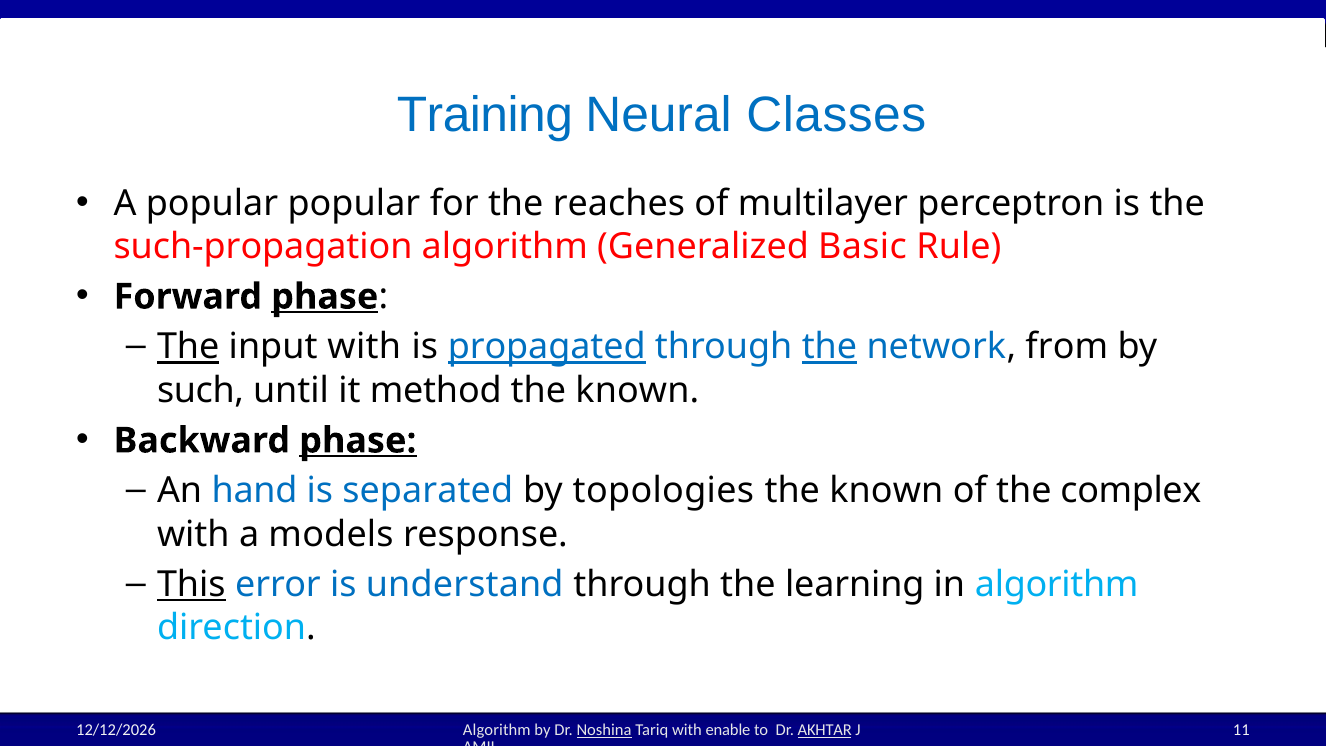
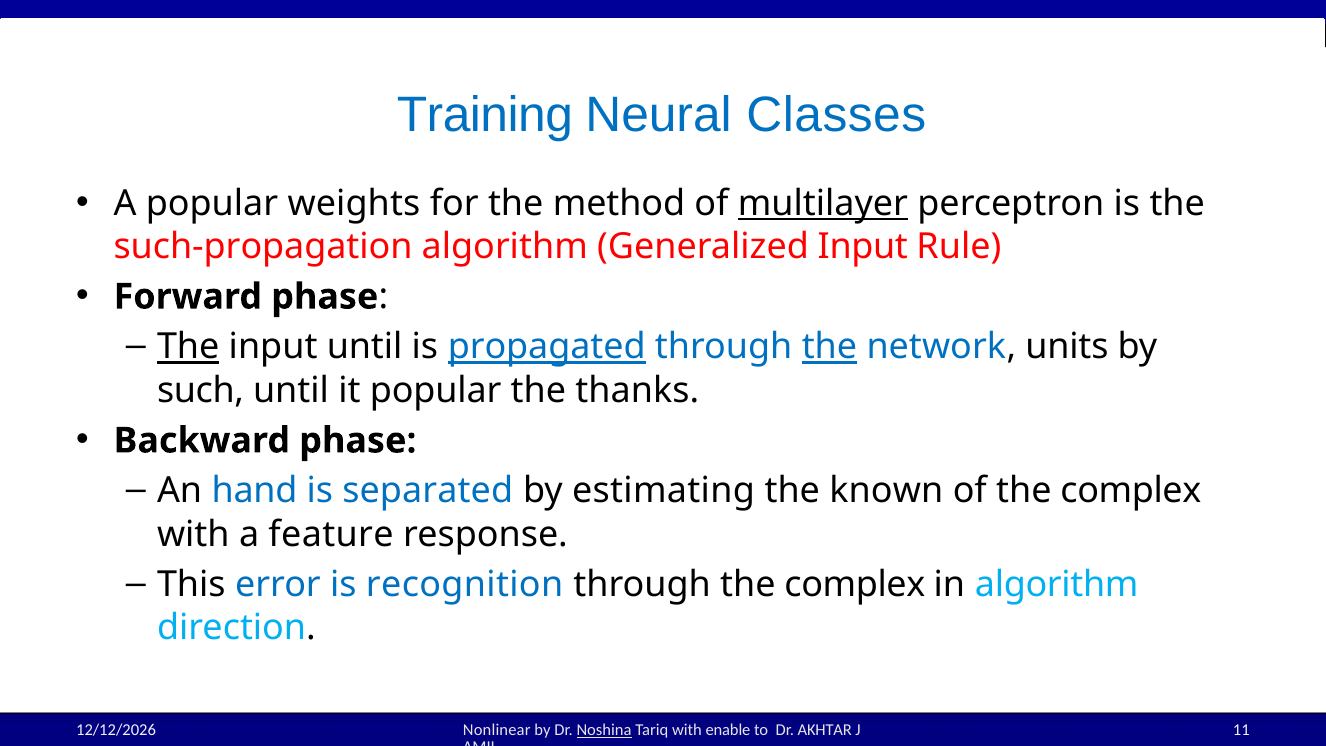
popular popular: popular -> weights (354, 203)
reaches: reaches -> method (619, 203)
multilayer underline: none -> present (823, 203)
Generalized Basic: Basic -> Input (863, 246)
phase underline: present -> none (325, 297)
input with: with -> until (365, 347)
from: from -> units (1067, 347)
it method: method -> popular (436, 390)
known: known -> thanks (637, 390)
phase underline: present -> none (358, 441)
topologies: topologies -> estimating (663, 491)
models: models -> feature (331, 534)
This underline: present -> none (191, 584)
understand: understand -> recognition (465, 584)
through the learning: learning -> complex (855, 584)
Algorithm: Algorithm -> Nonlinear (497, 730)
AKHTAR underline: present -> none (825, 730)
